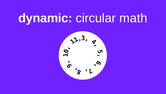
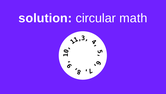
dynamic: dynamic -> solution (45, 18)
